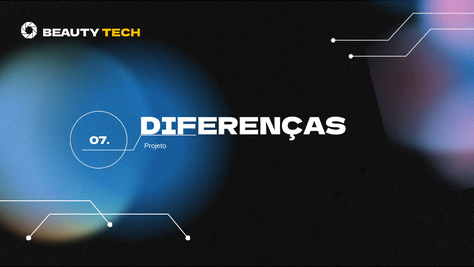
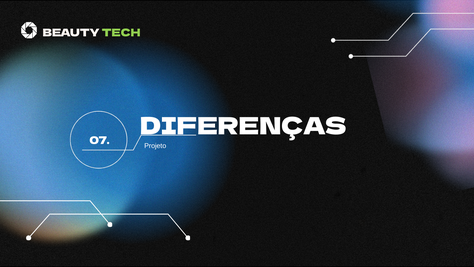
TECH colour: yellow -> light green (121, 33)
